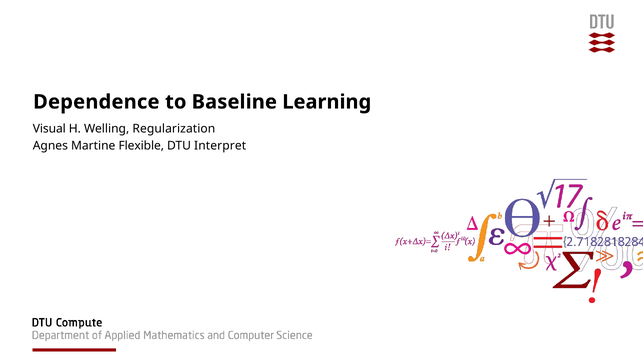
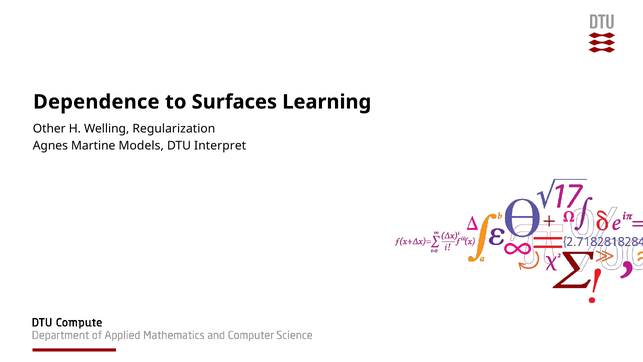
Baseline: Baseline -> Surfaces (234, 102)
Visual: Visual -> Other (49, 129)
Flexible: Flexible -> Models (141, 146)
